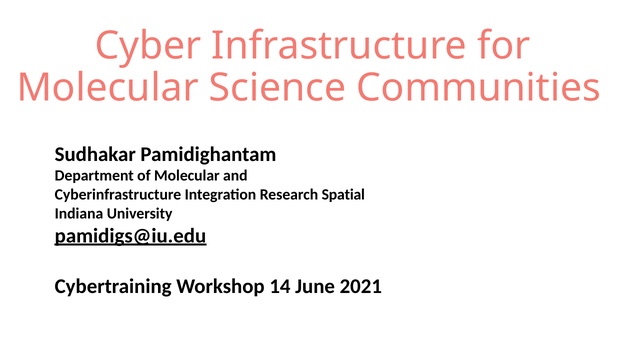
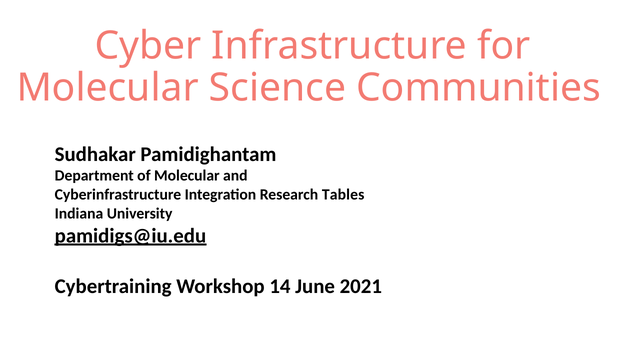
Spatial: Spatial -> Tables (343, 194)
